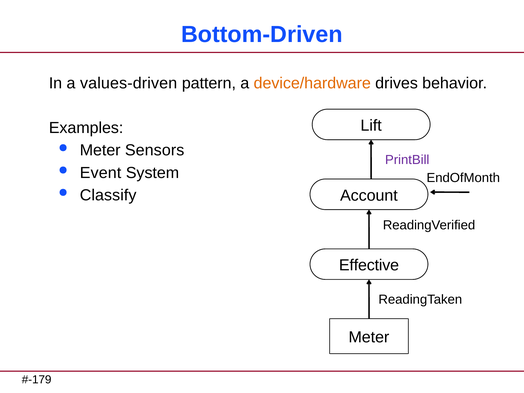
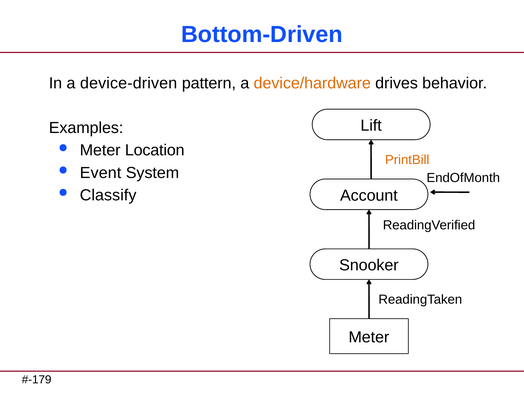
values-driven: values-driven -> device-driven (129, 83)
Sensors: Sensors -> Location (155, 150)
PrintBill colour: purple -> orange (407, 160)
Effective: Effective -> Snooker (369, 265)
